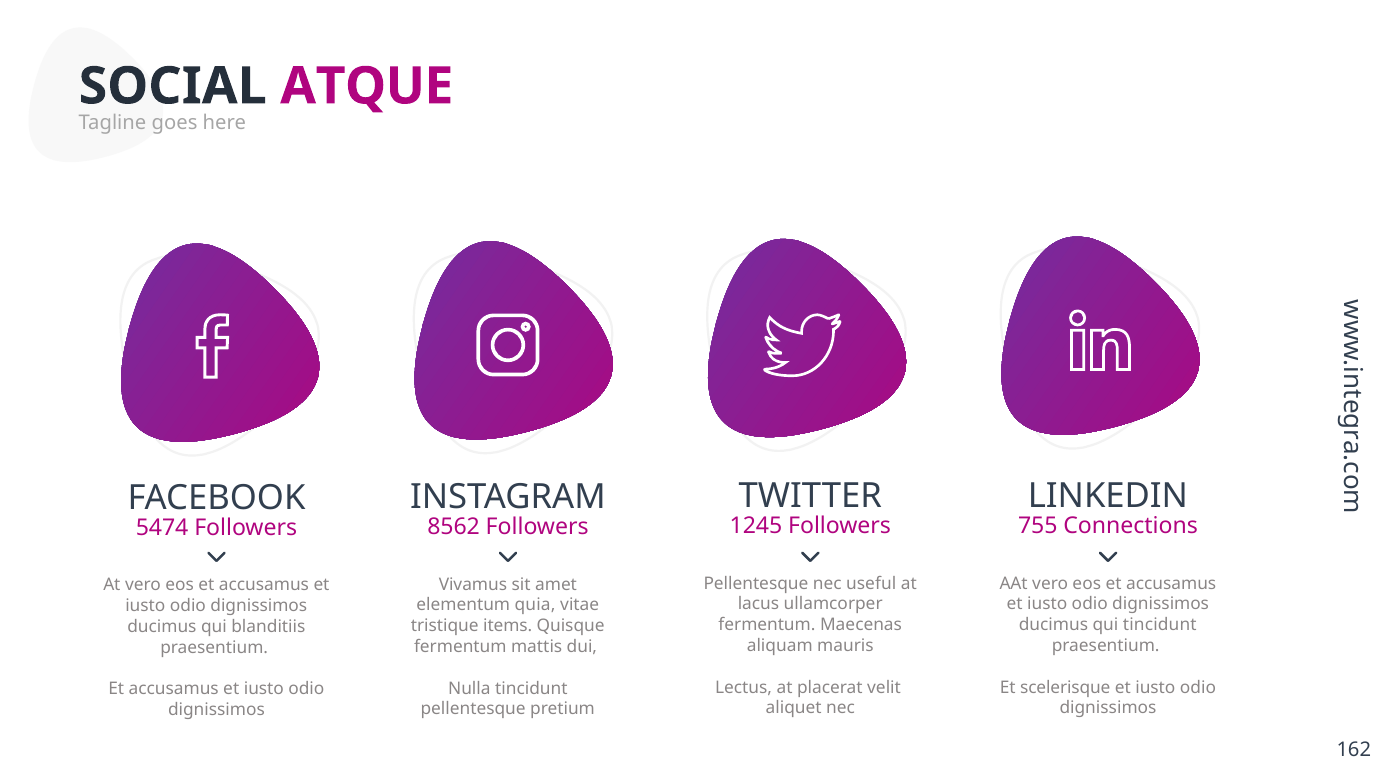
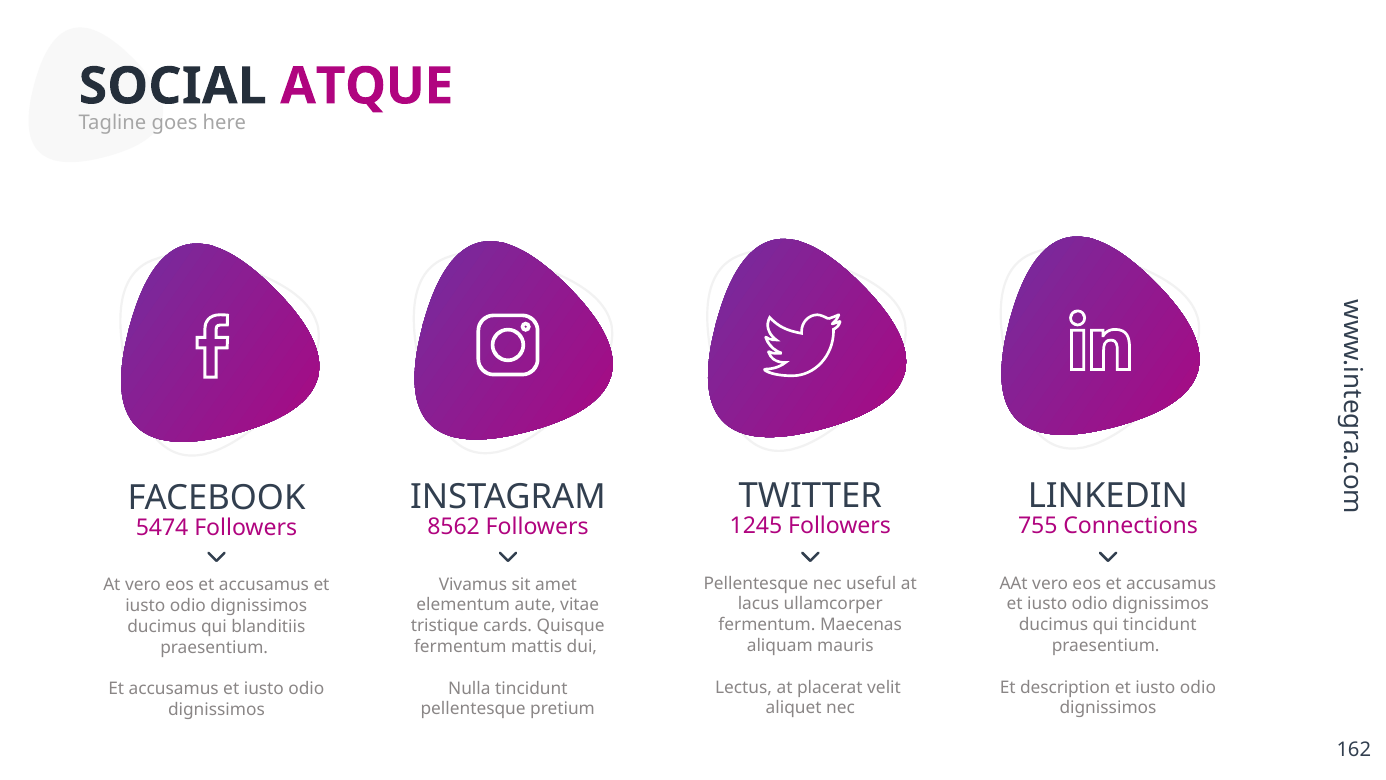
quia: quia -> aute (535, 605)
items: items -> cards (508, 626)
scelerisque: scelerisque -> description (1065, 687)
